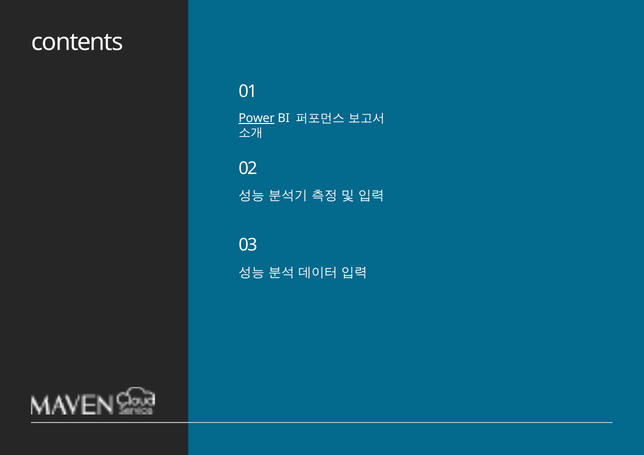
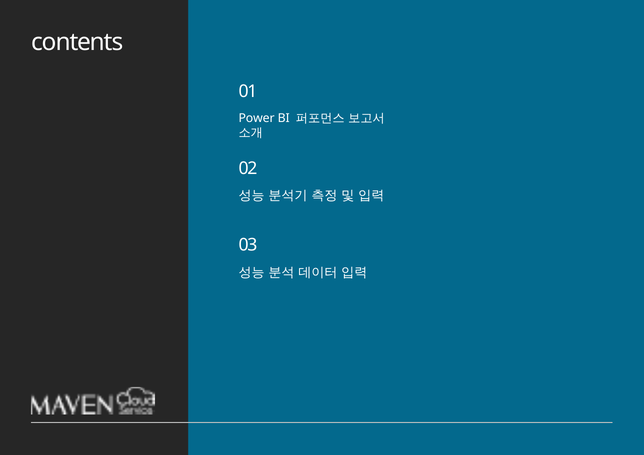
Power underline: present -> none (257, 118)
